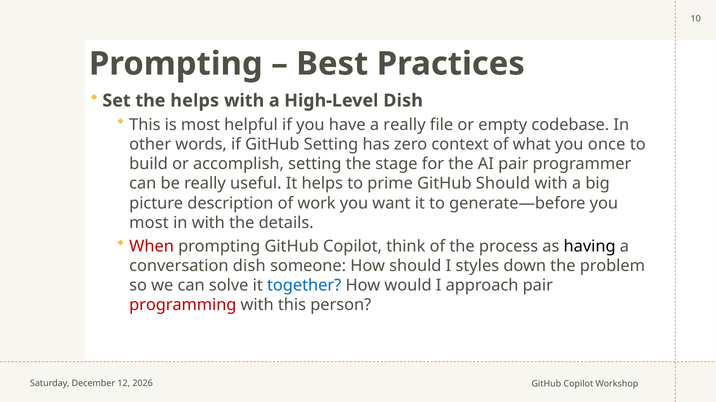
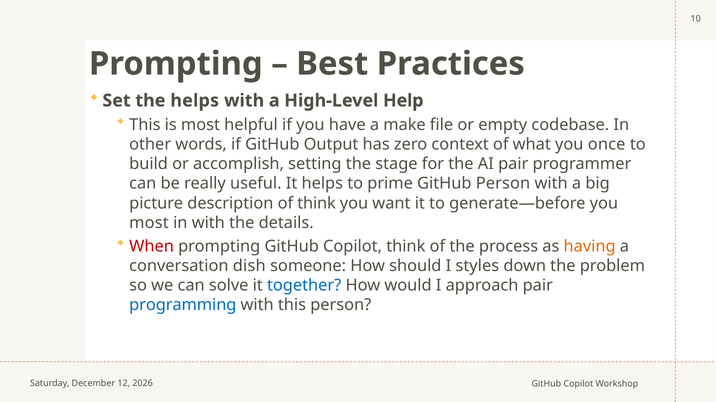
High-Level Dish: Dish -> Help (403, 101)
a really: really -> make (405, 125)
GitHub Setting: Setting -> Output (331, 145)
GitHub Should: Should -> Person (503, 184)
of work: work -> think (317, 204)
having colour: black -> orange (590, 247)
programming colour: red -> blue (183, 306)
